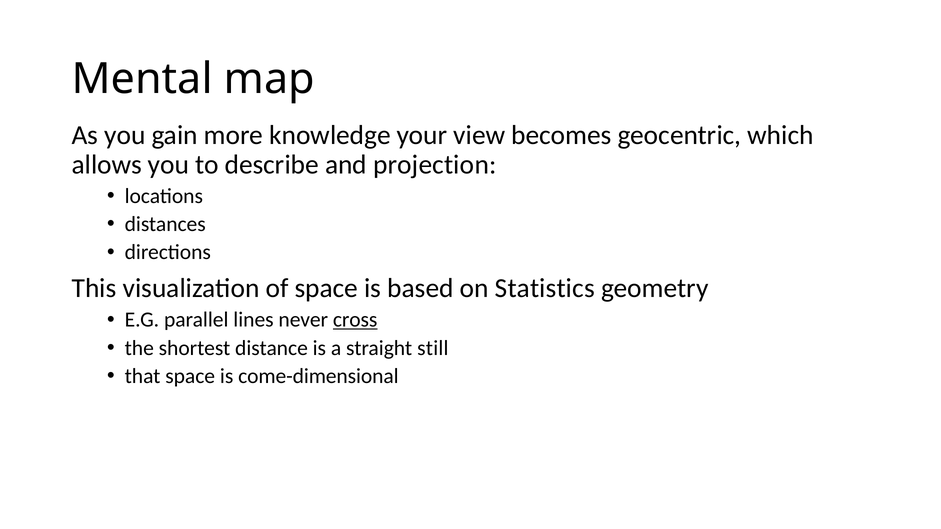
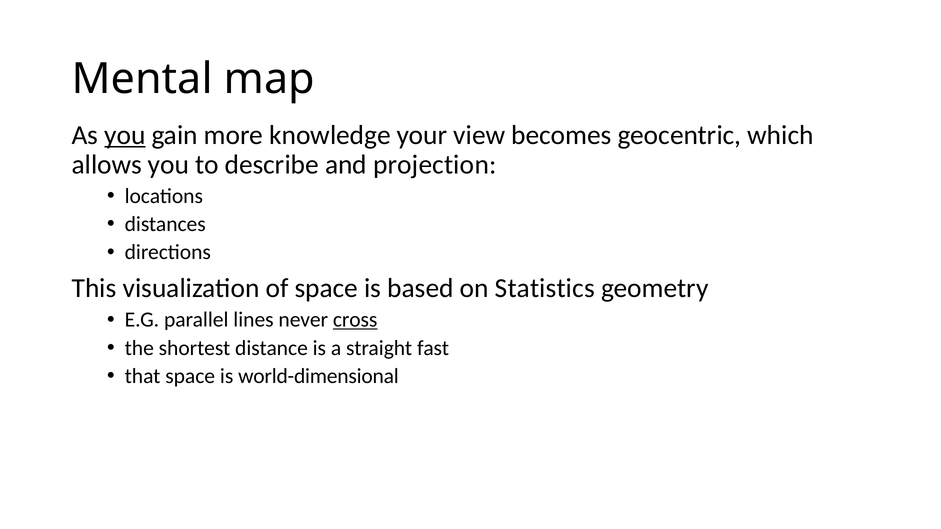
you underline: none -> present (125, 135)
still: still -> fast (433, 348)
come-dimensional: come-dimensional -> world-dimensional (318, 376)
